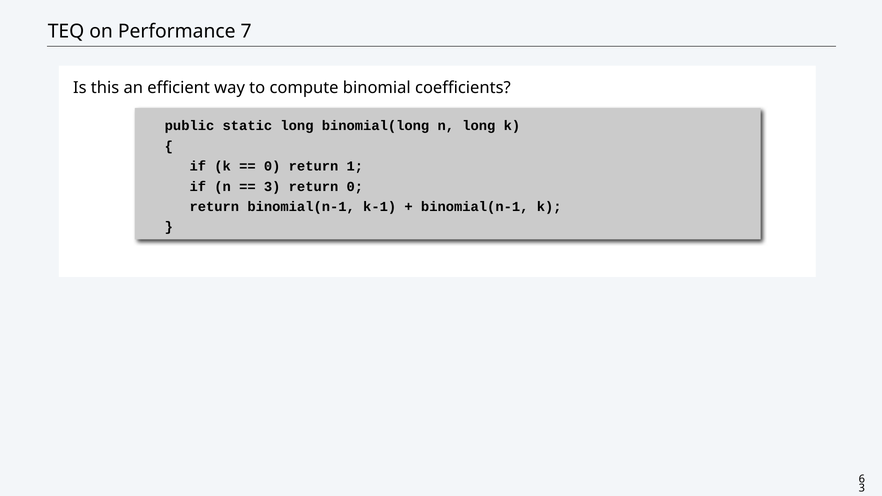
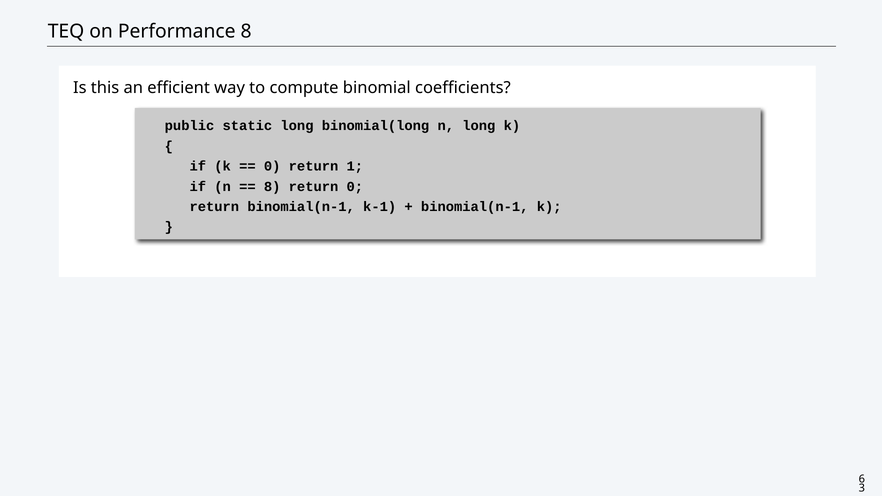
Performance 7: 7 -> 8 (246, 31)
3: 3 -> 8 (272, 187)
